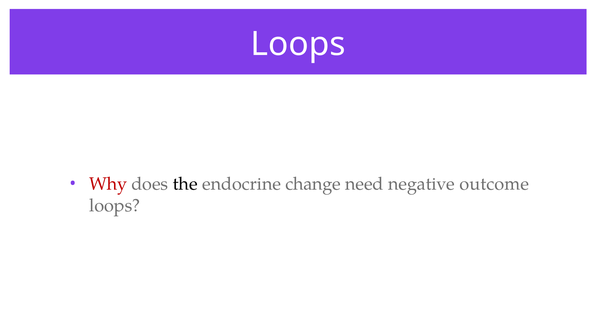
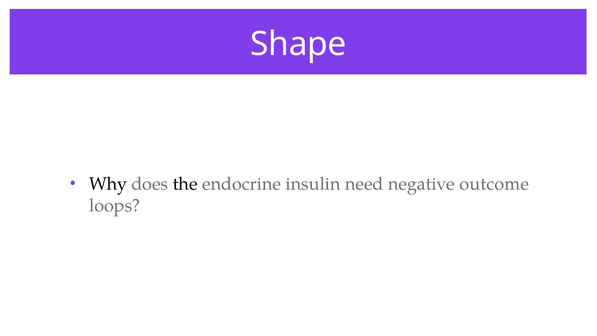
Loops: Loops -> Shape (298, 44)
Why colour: red -> black (108, 184)
change: change -> insulin (313, 184)
